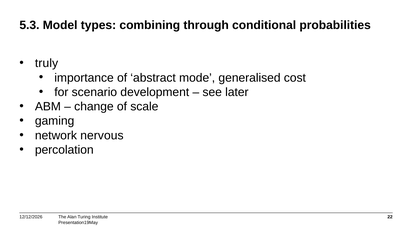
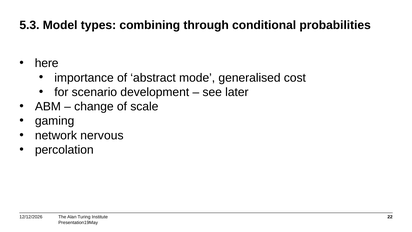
truly: truly -> here (47, 63)
